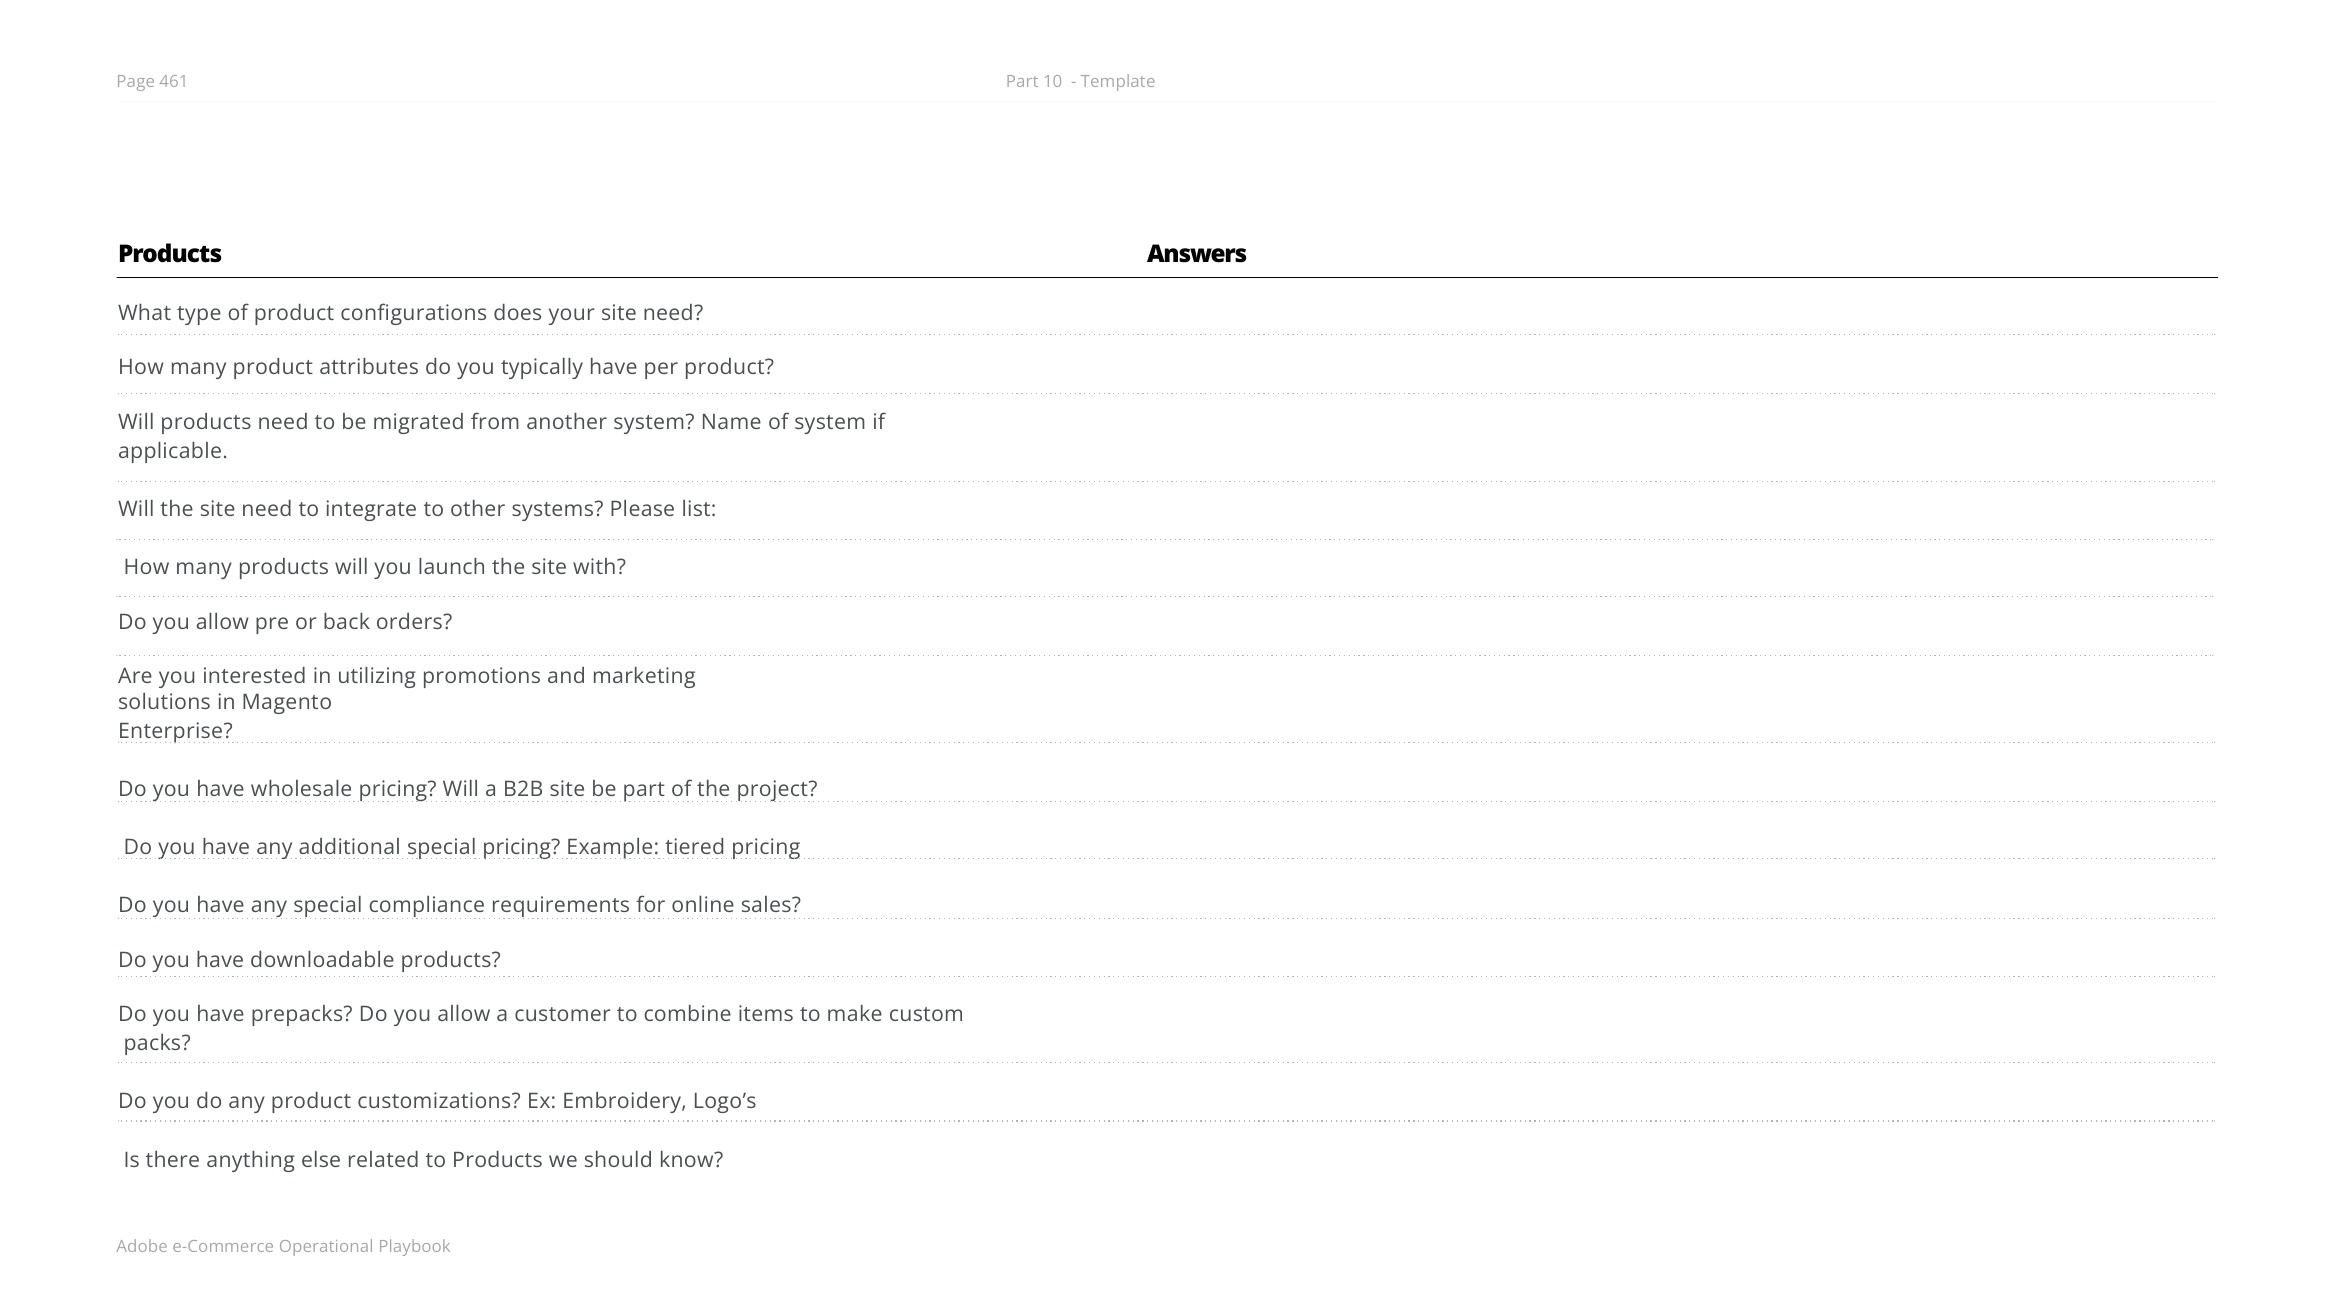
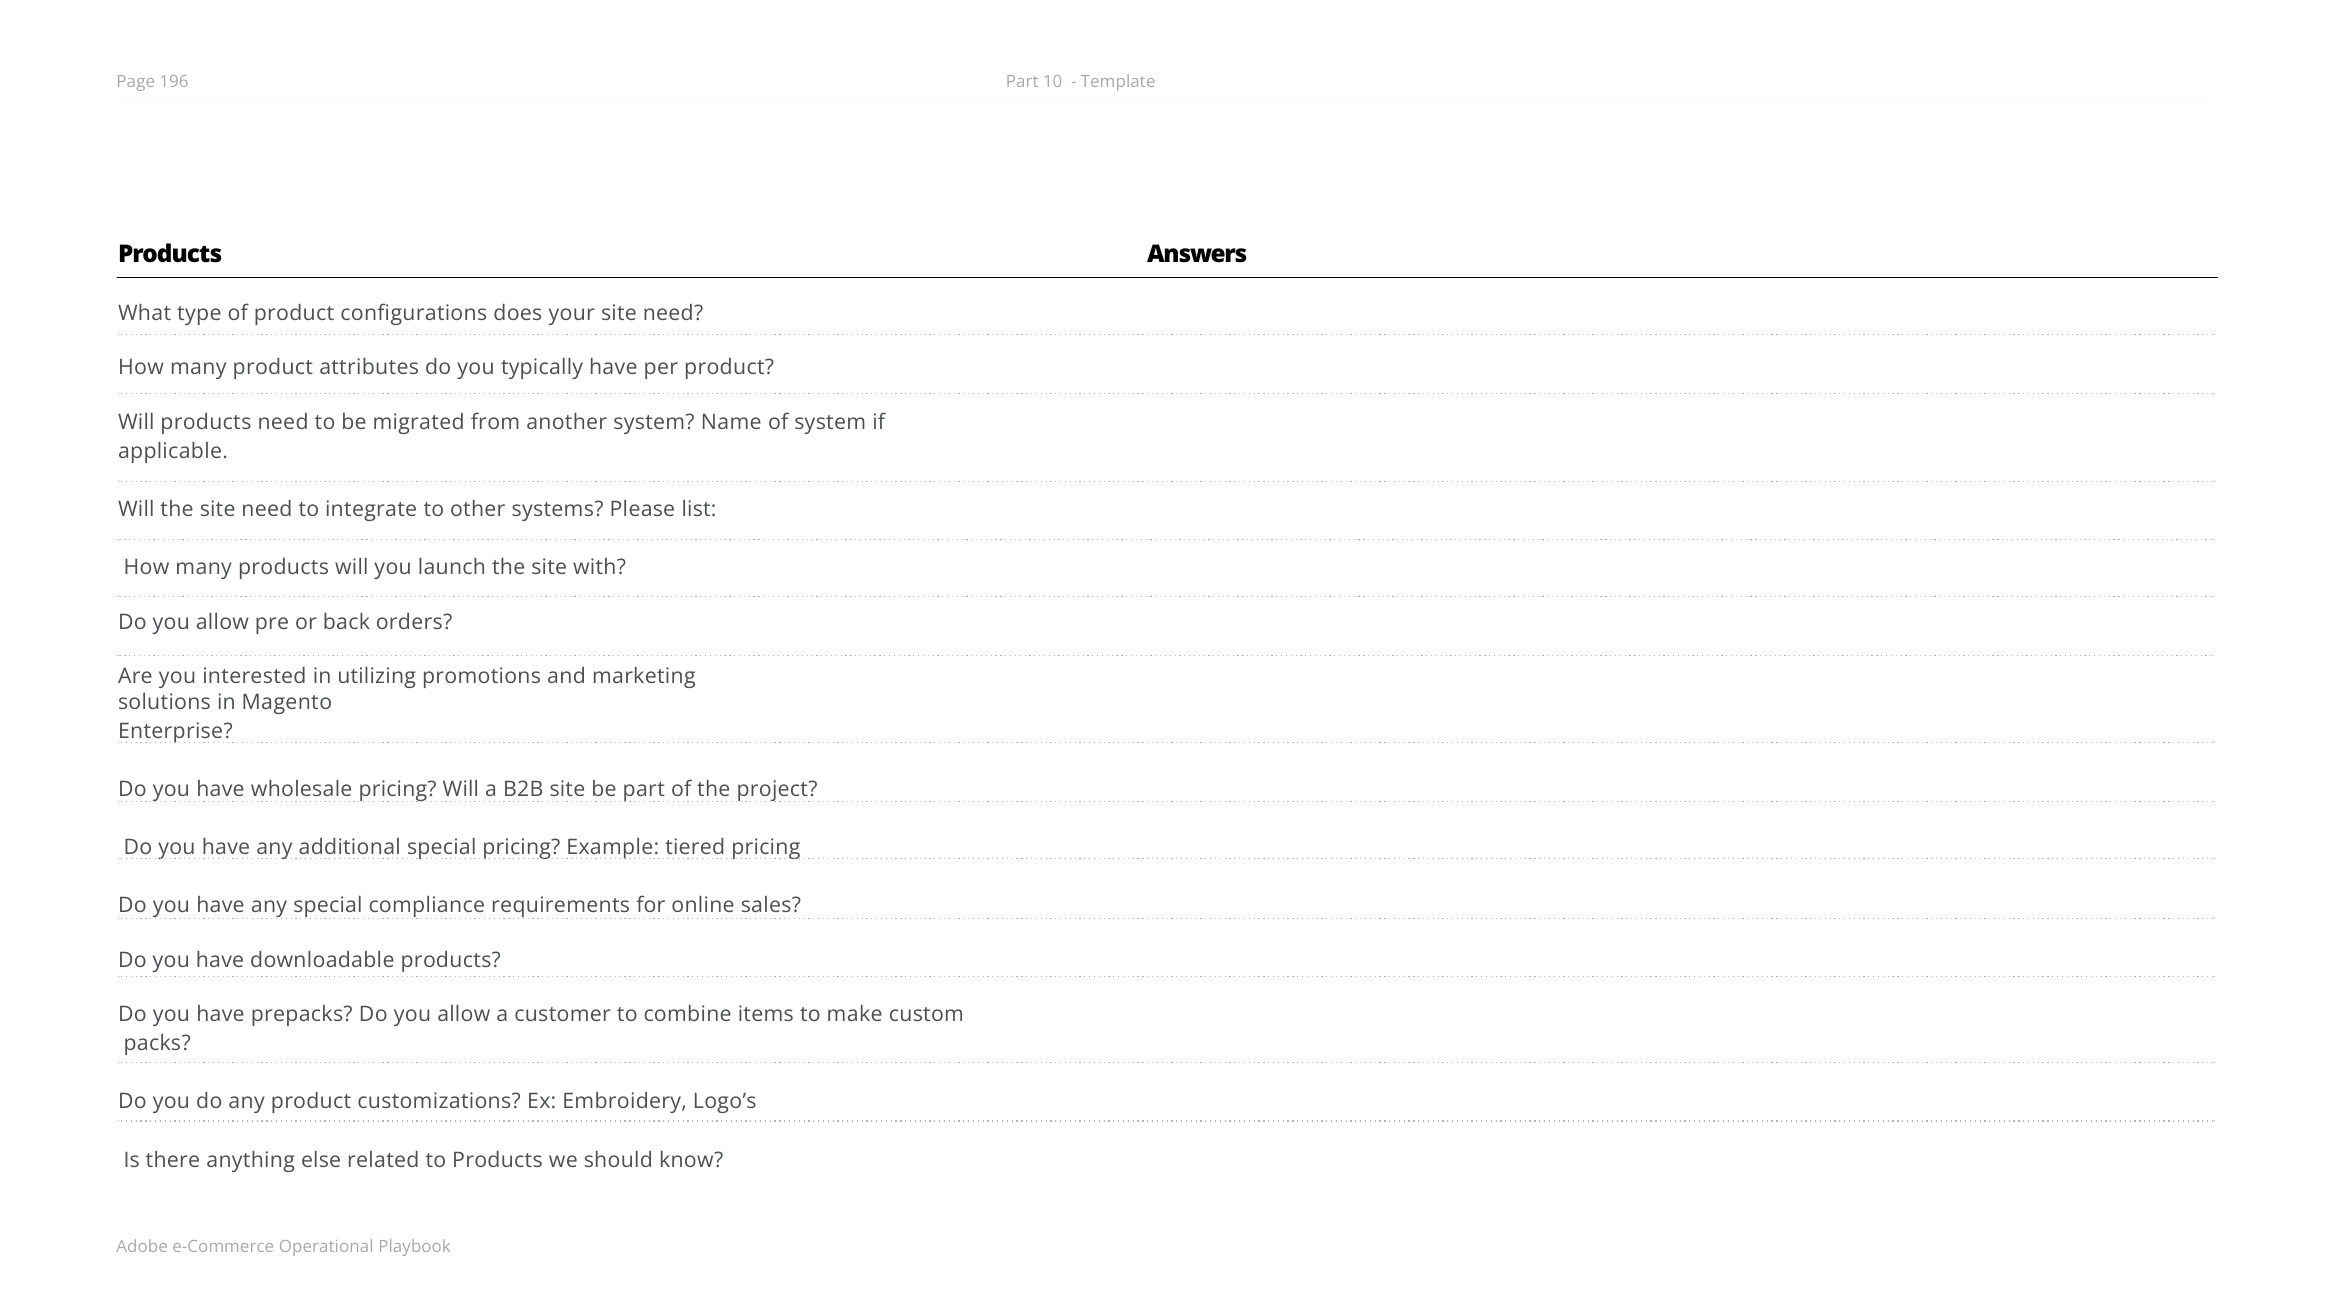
461: 461 -> 196 (174, 82)
